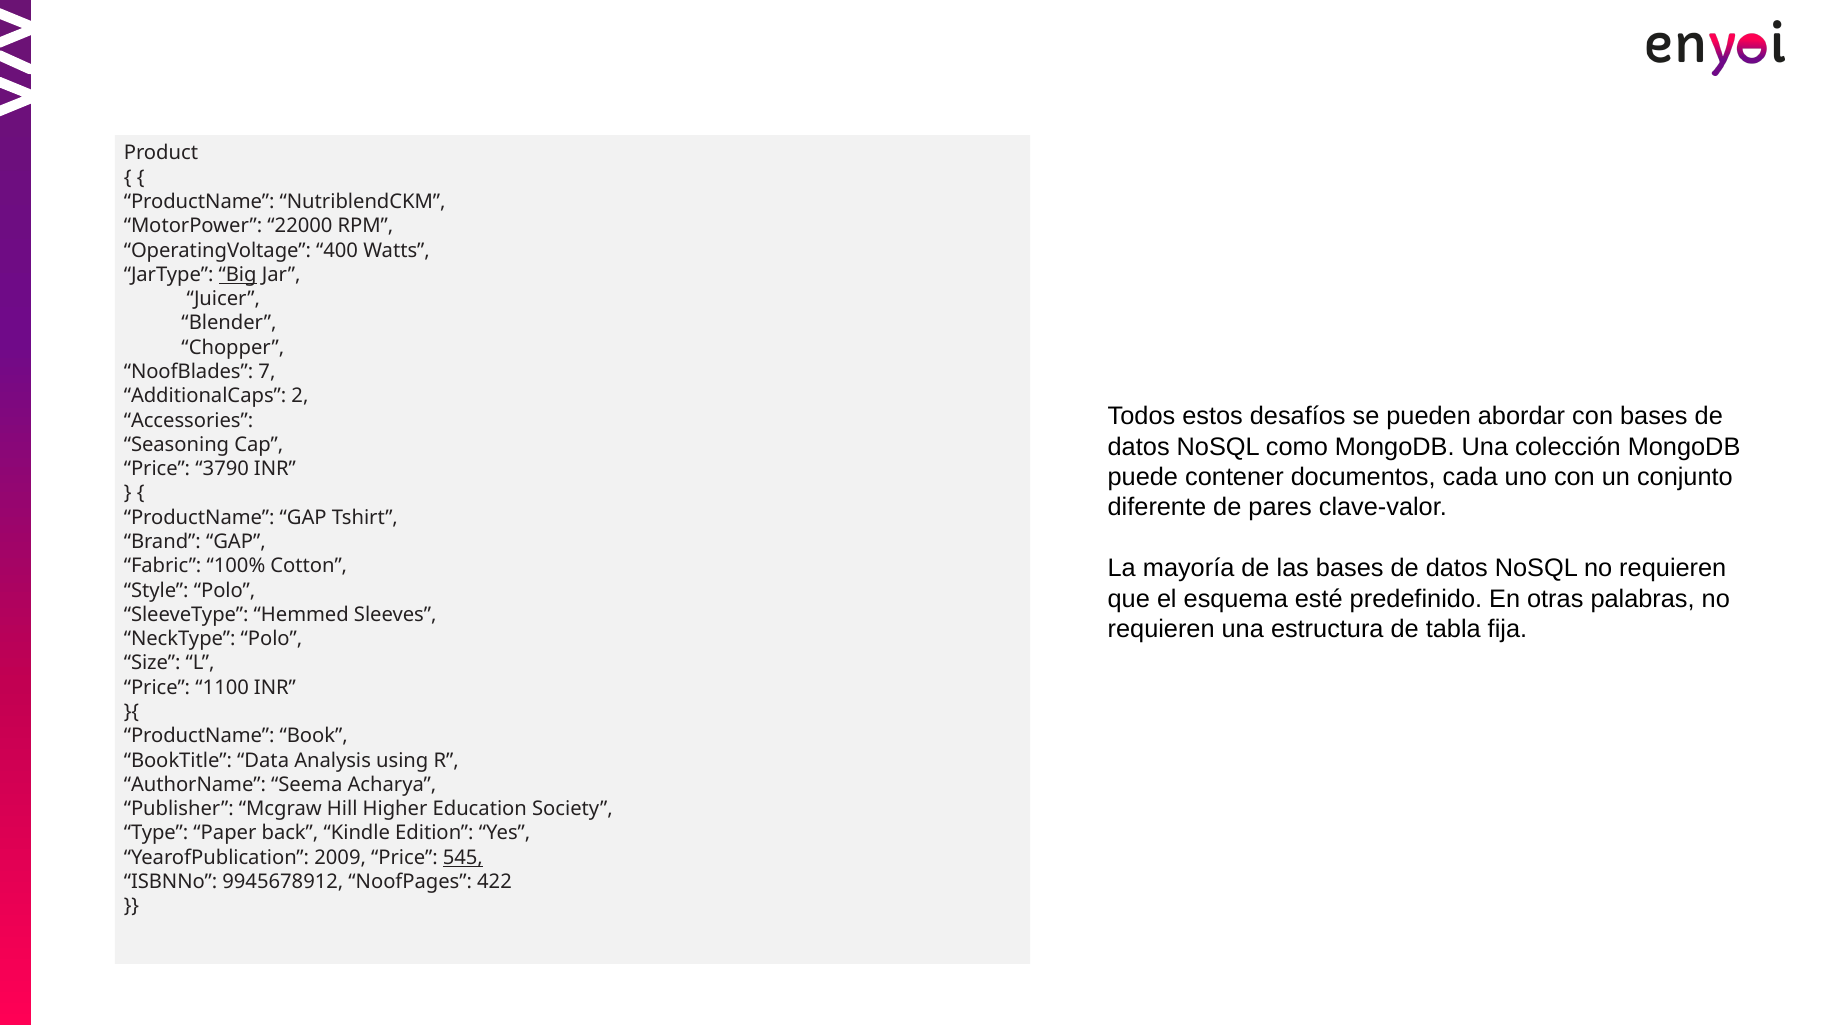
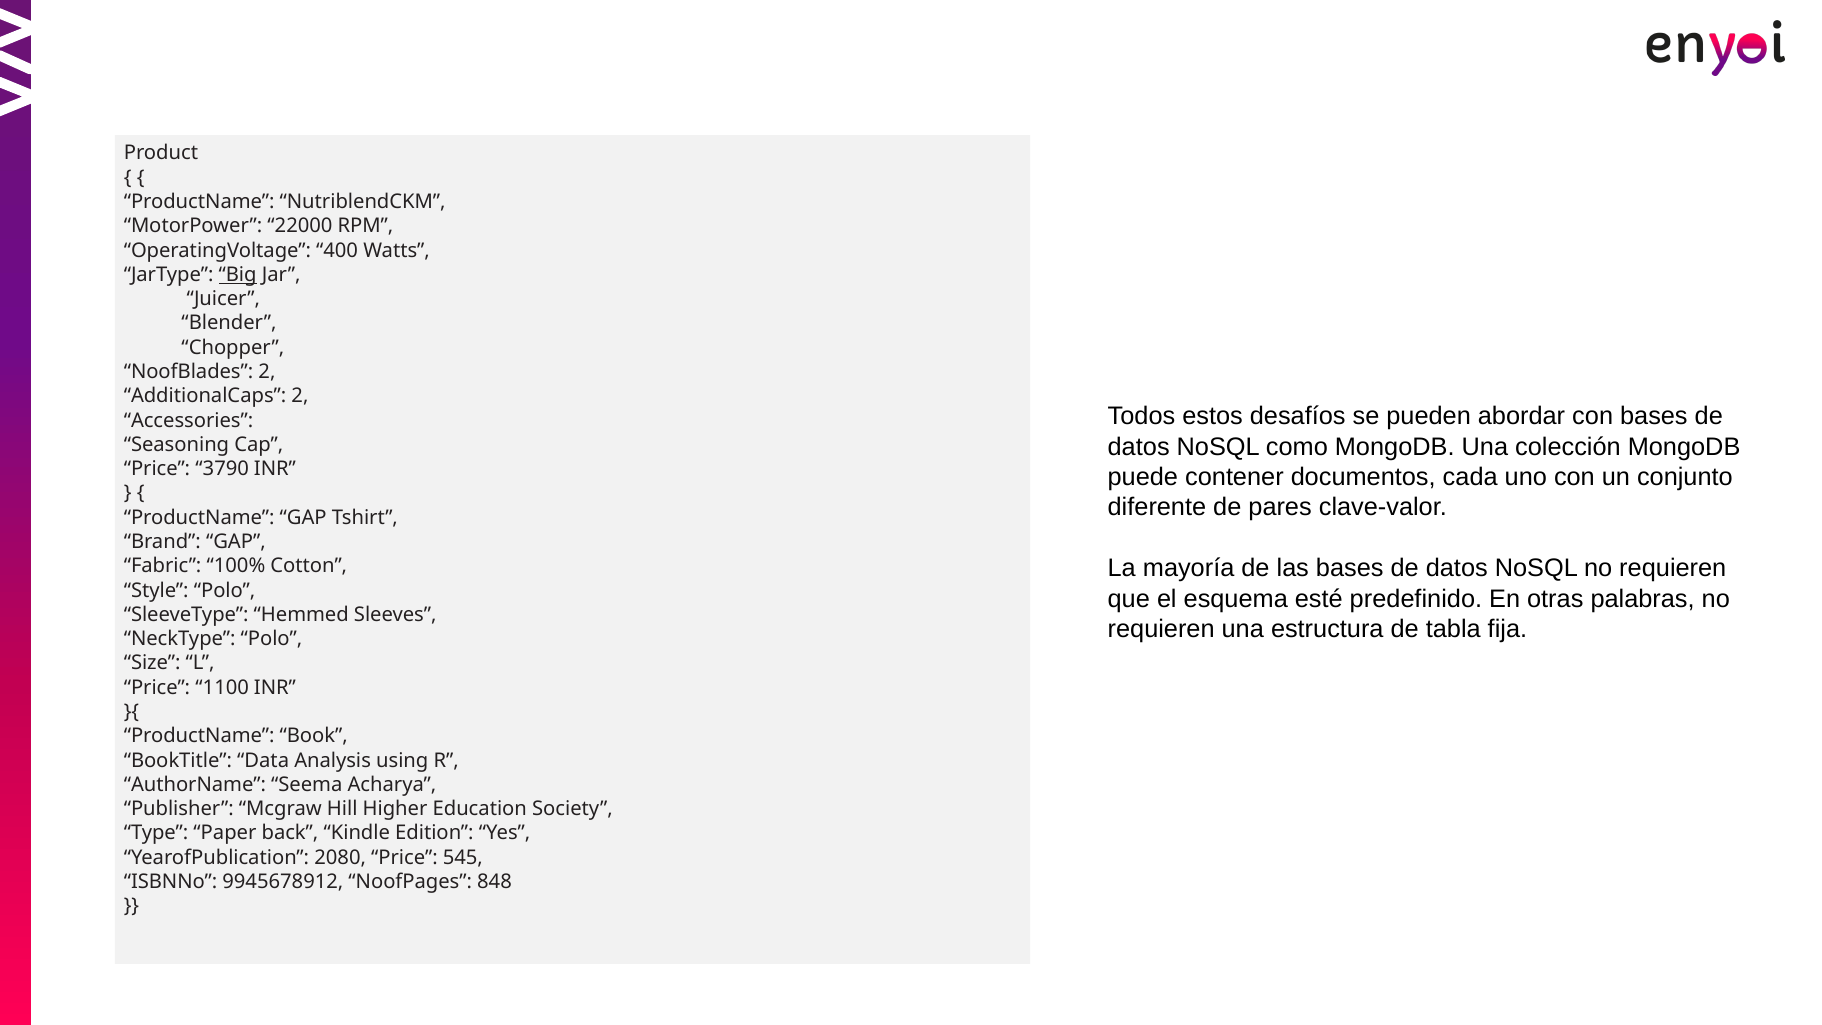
NoofBlades 7: 7 -> 2 (267, 372)
2009: 2009 -> 2080 (340, 857)
545 underline: present -> none (463, 857)
422: 422 -> 848 (495, 882)
